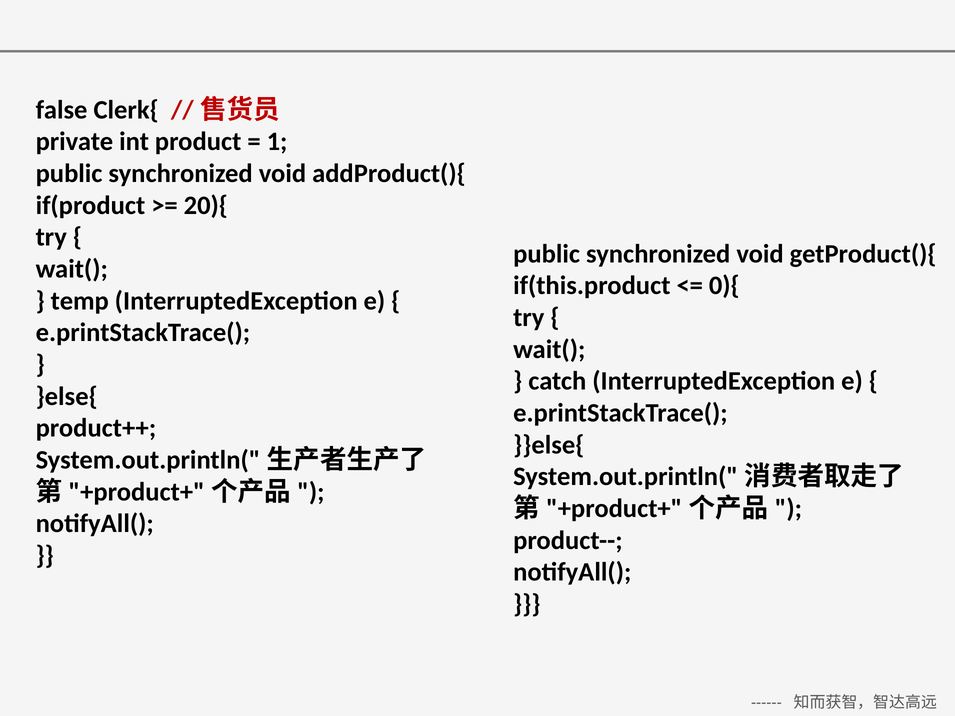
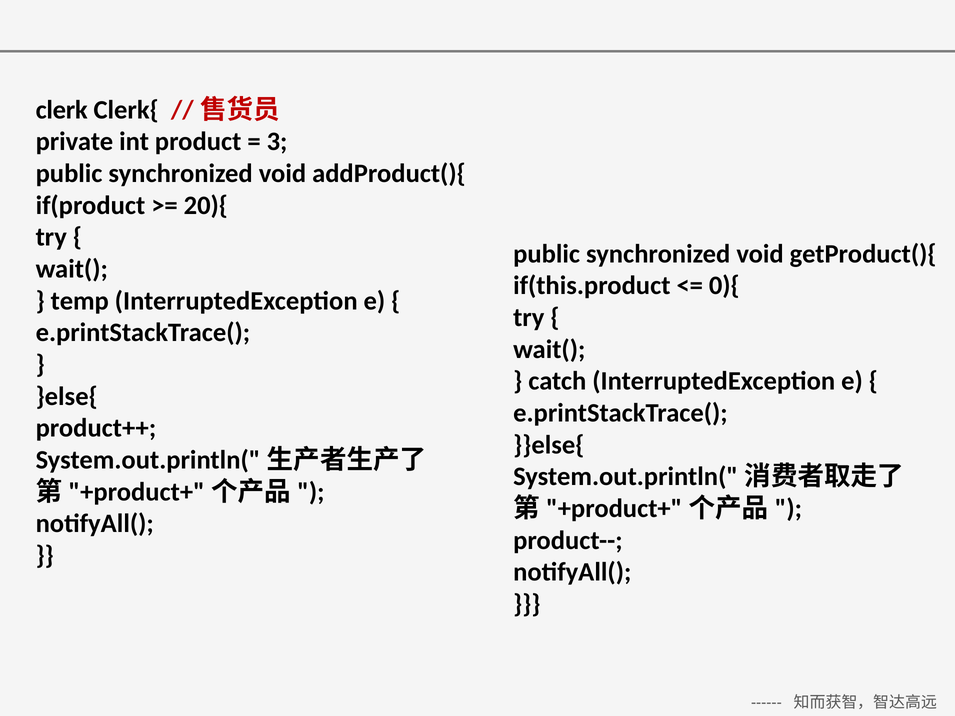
false: false -> clerk (62, 110)
1: 1 -> 3 (277, 142)
